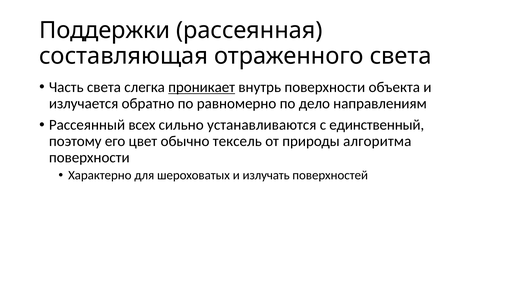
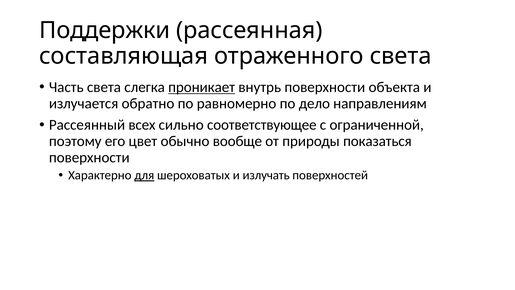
устанавливаются: устанавливаются -> соответствующее (262, 125)
единственный: единственный -> ограниченной (377, 125)
тексель: тексель -> вообще (237, 141)
алгоритма: алгоритма -> показаться (377, 141)
для underline: none -> present (144, 175)
